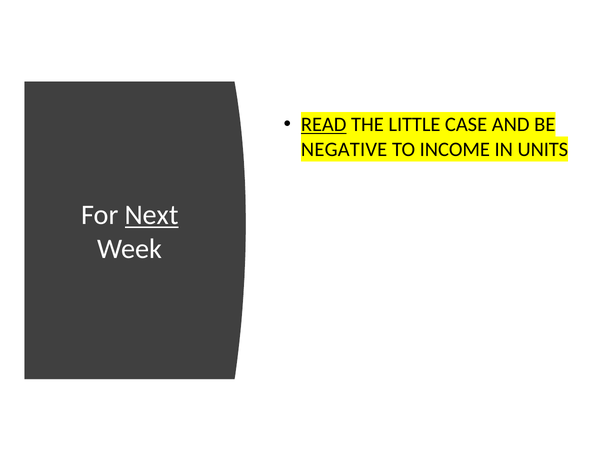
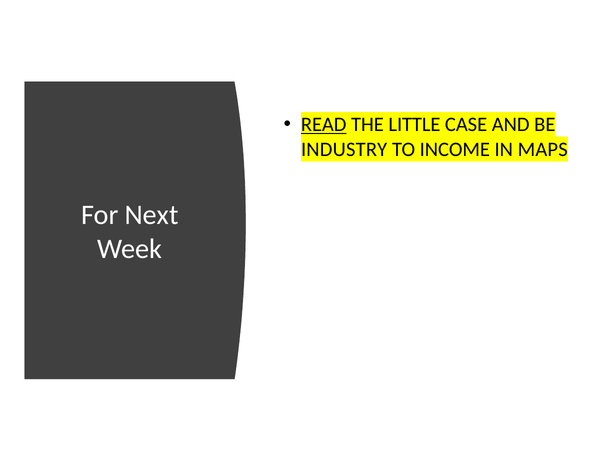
NEGATIVE: NEGATIVE -> INDUSTRY (344, 149)
UNITS: UNITS -> MAPS (543, 149)
Next underline: present -> none (152, 215)
